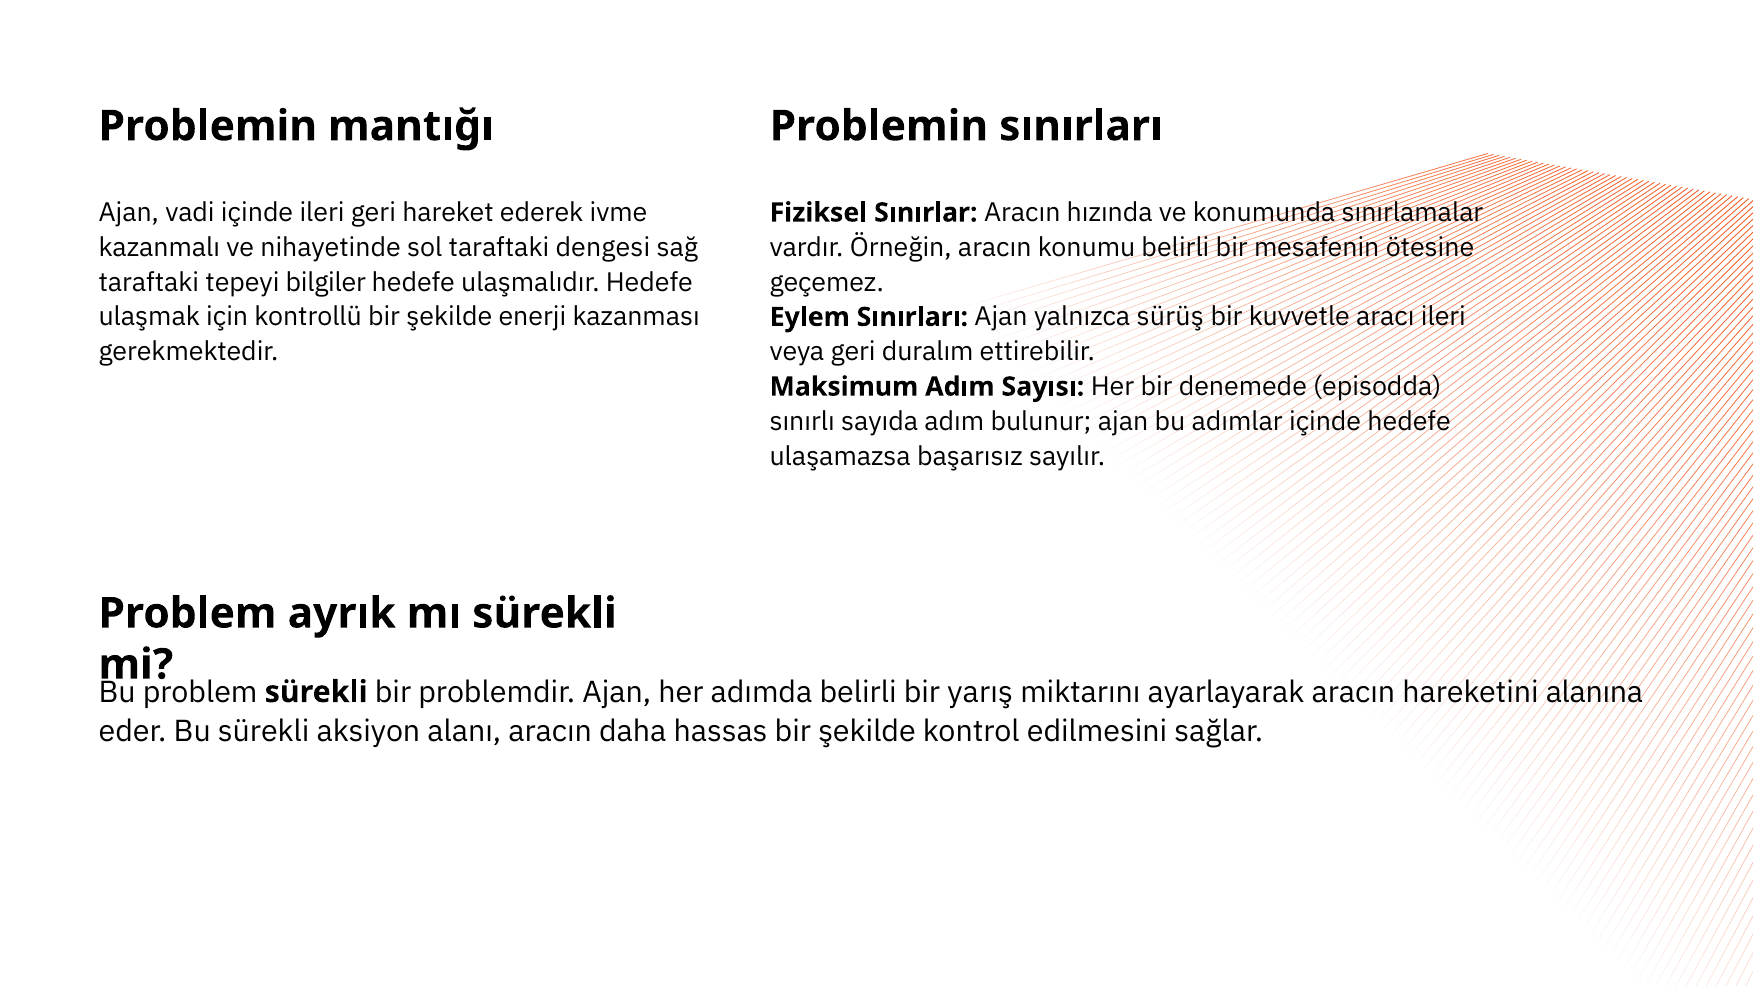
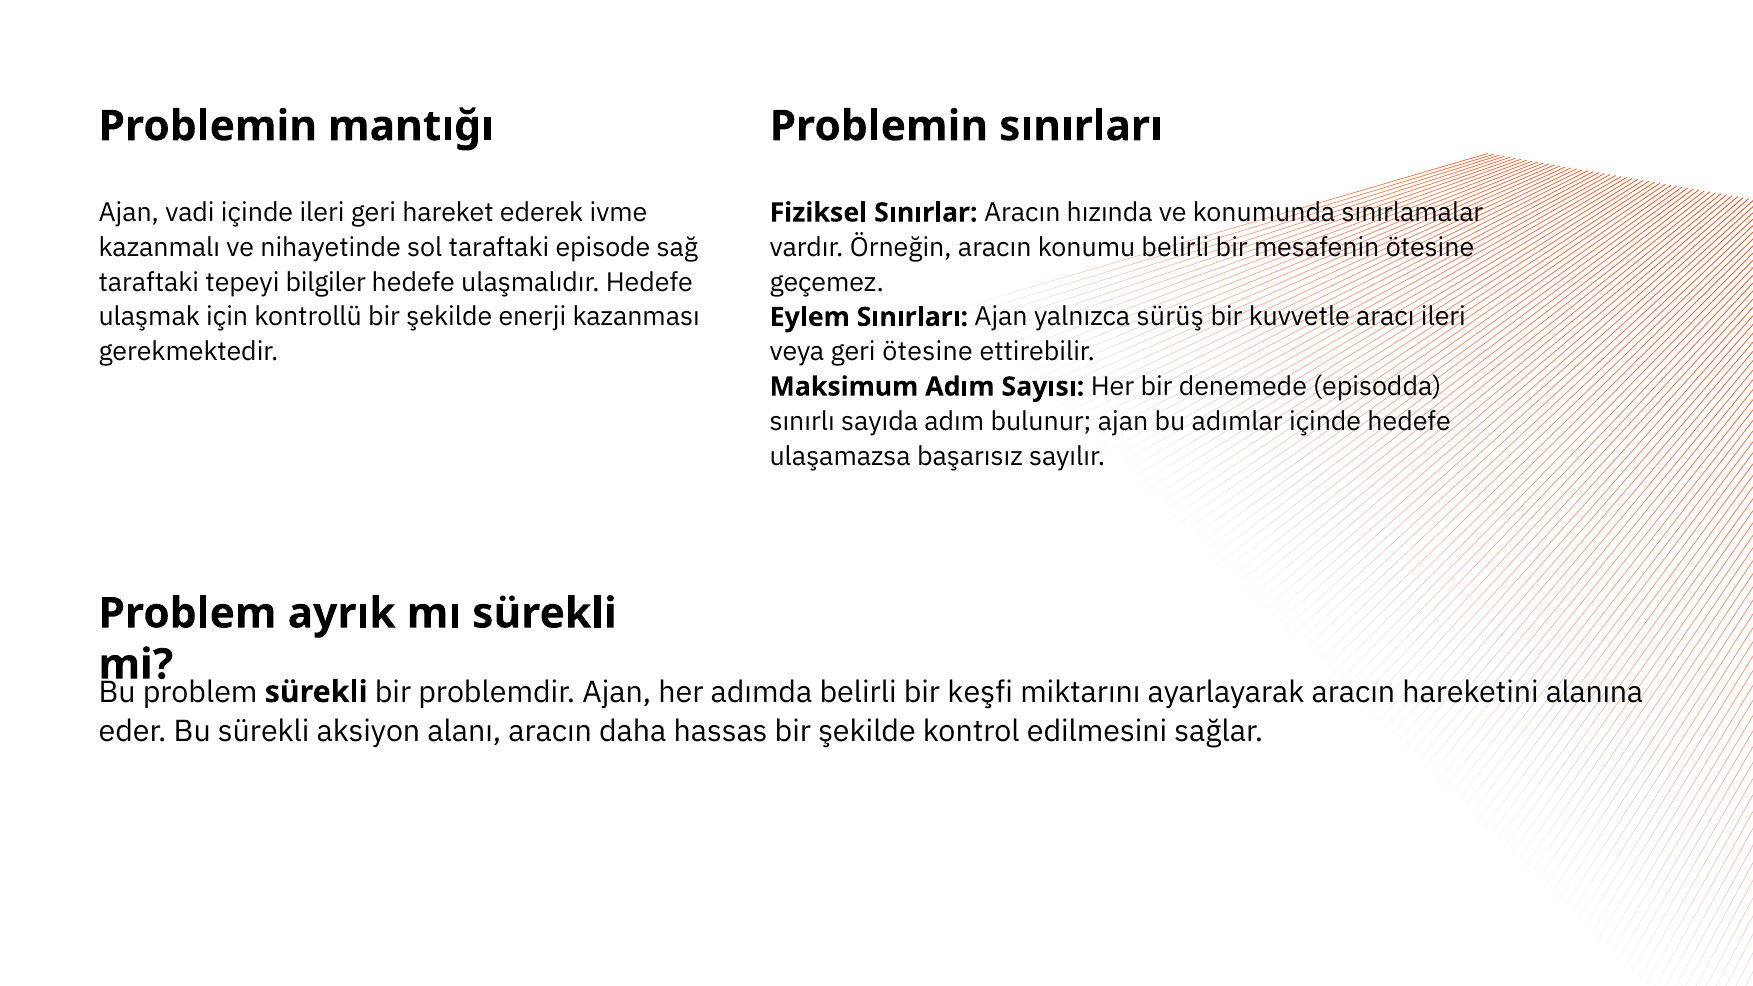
dengesi: dengesi -> episode (603, 248)
geri duralım: duralım -> ötesine (928, 352)
yarış: yarış -> keşfi (980, 692)
